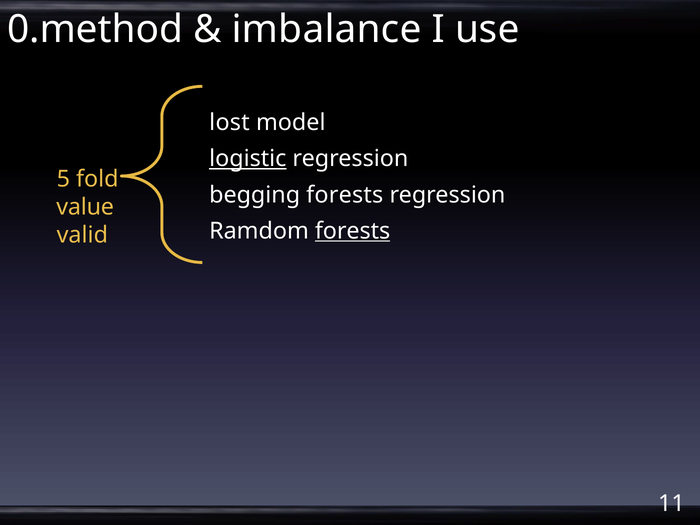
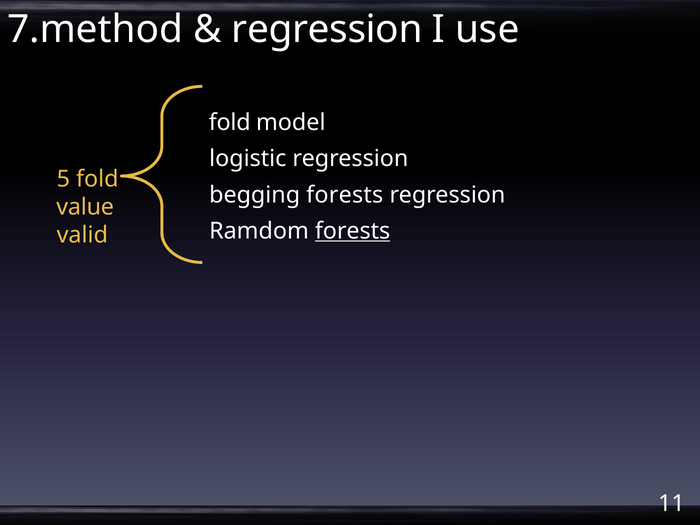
0.method: 0.method -> 7.method (95, 30)
imbalance: imbalance -> regression (327, 30)
lost: lost -> fold (230, 122)
logistic underline: present -> none (248, 159)
